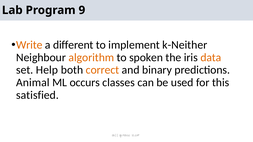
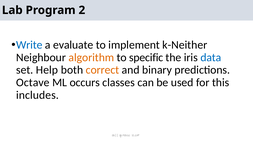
9: 9 -> 2 (82, 10)
Write colour: orange -> blue (29, 45)
different: different -> evaluate (73, 45)
spoken: spoken -> specific (146, 58)
data colour: orange -> blue (211, 58)
Animal: Animal -> Octave (33, 83)
satisfied: satisfied -> includes (37, 95)
